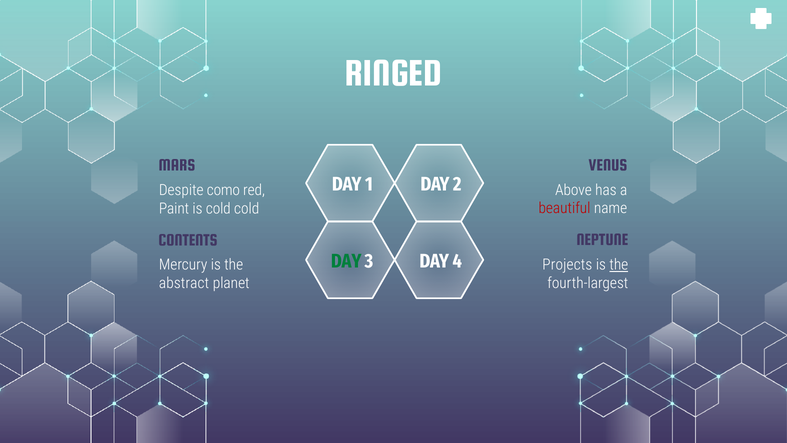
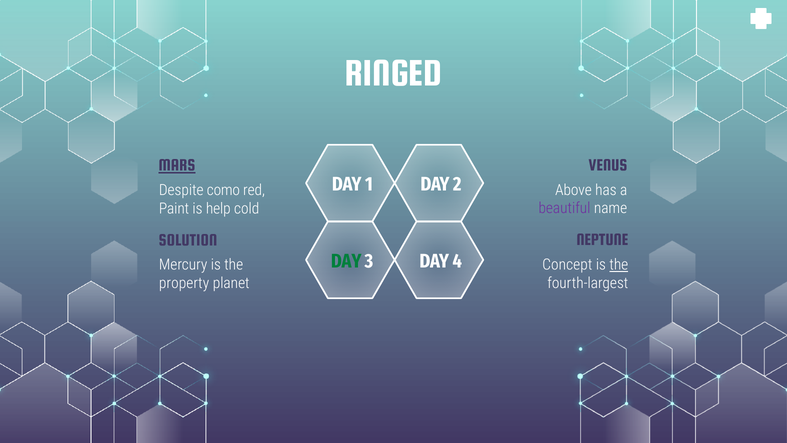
MARS underline: none -> present (177, 165)
beautiful colour: red -> purple (564, 208)
is cold: cold -> help (218, 209)
CONTENTS: CONTENTS -> SOLUTION (188, 240)
Projects: Projects -> Concept (567, 265)
abstract: abstract -> property (184, 283)
